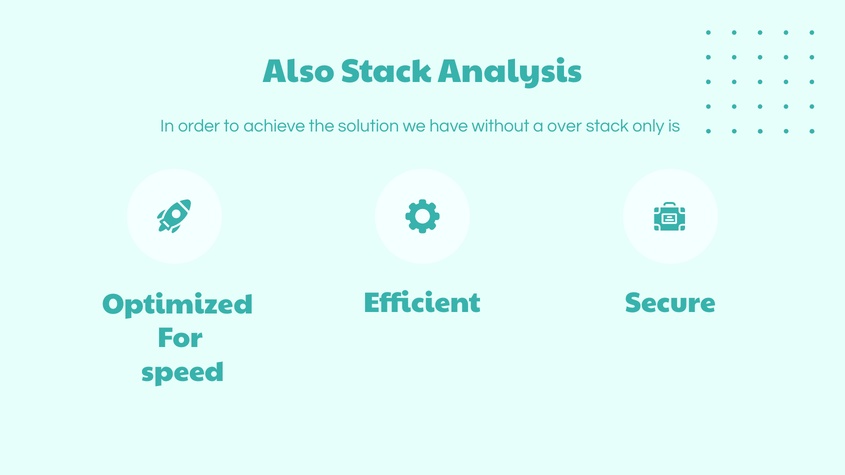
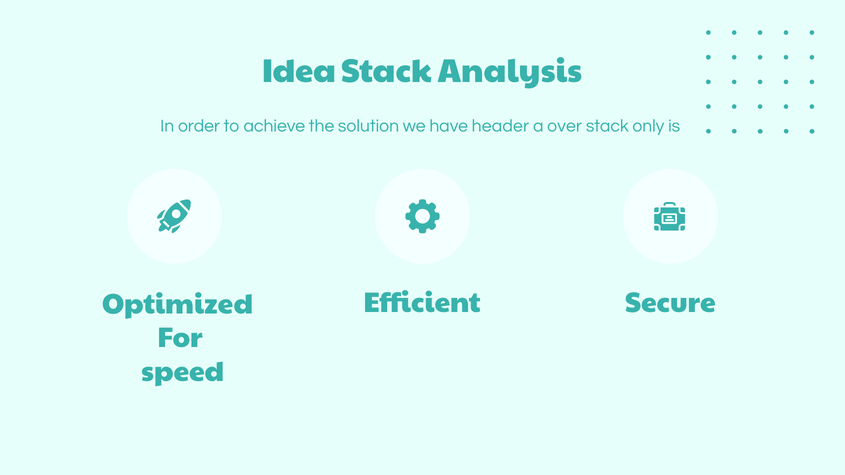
Also: Also -> Idea (299, 72)
without: without -> header (500, 126)
